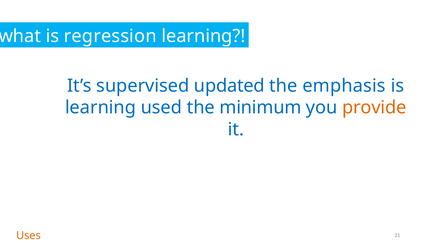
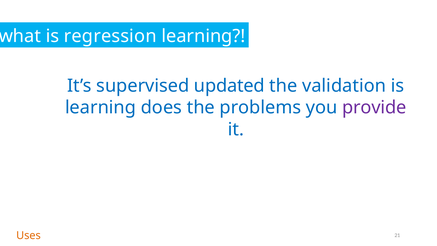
emphasis: emphasis -> validation (344, 86)
used: used -> does (161, 107)
minimum: minimum -> problems (260, 107)
provide colour: orange -> purple (374, 107)
